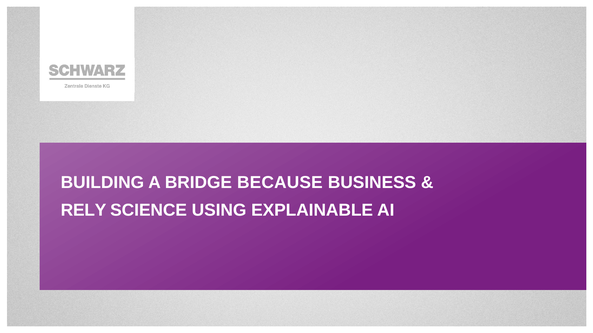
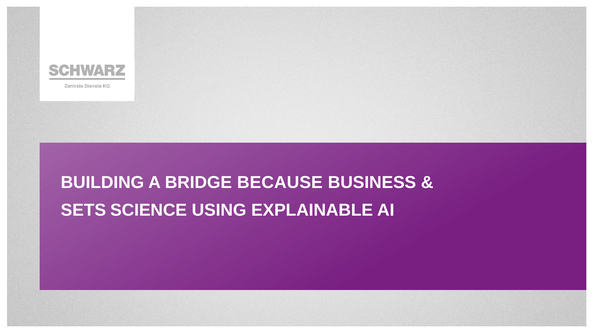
RELY: RELY -> SETS (83, 211)
